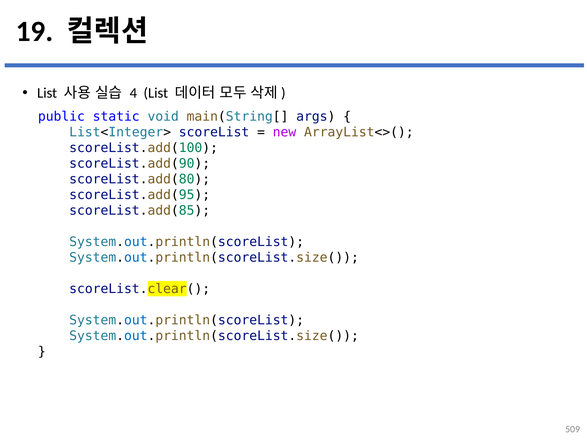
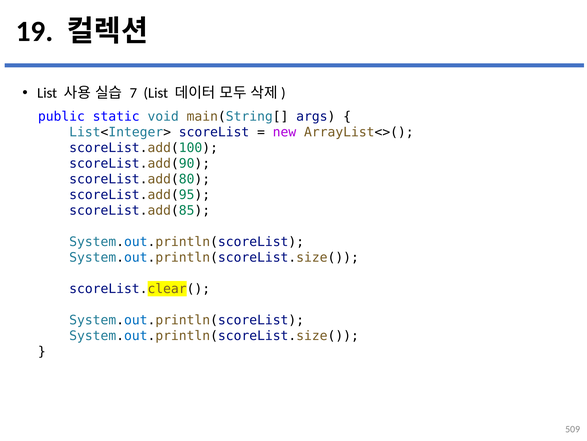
4: 4 -> 7 (133, 93)
